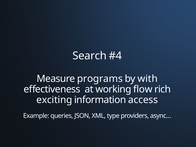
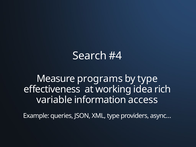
by with: with -> type (148, 79)
flow: flow -> idea (143, 89)
exciting: exciting -> variable (54, 100)
